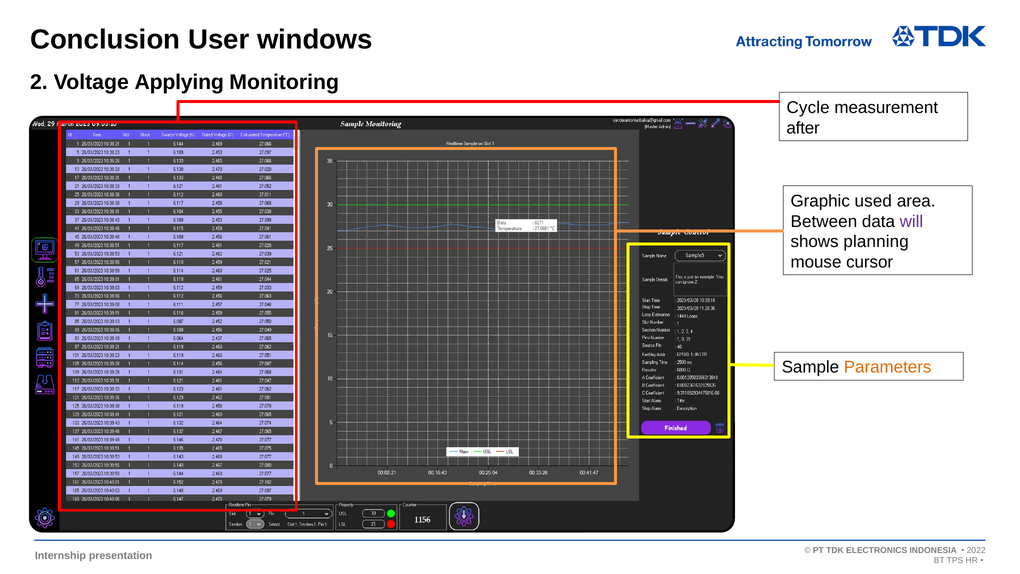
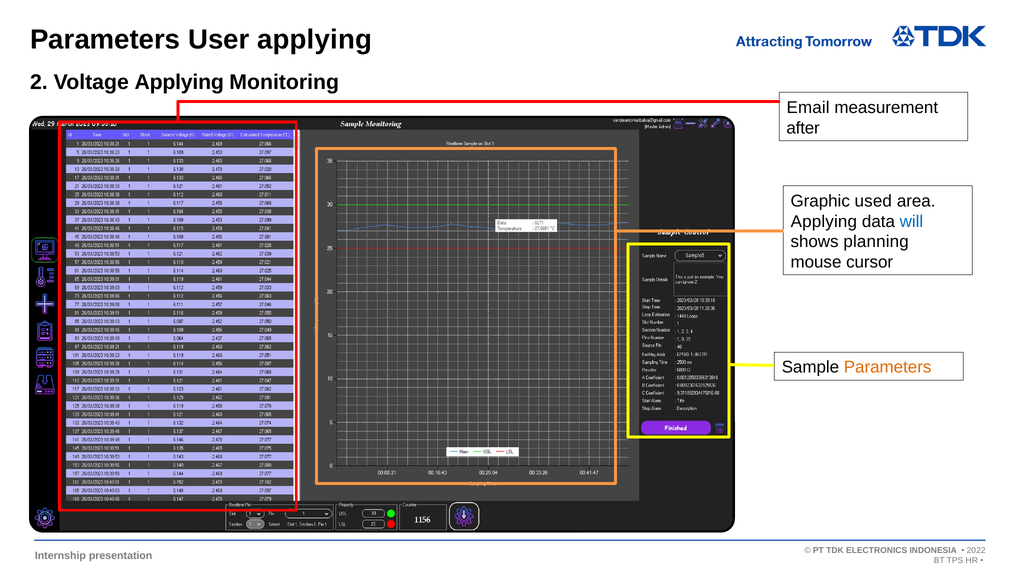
Conclusion: Conclusion -> Parameters (105, 39)
User windows: windows -> applying (315, 39)
Cycle: Cycle -> Email (808, 107)
Between: Between -> Applying (824, 221)
will colour: purple -> blue (911, 221)
